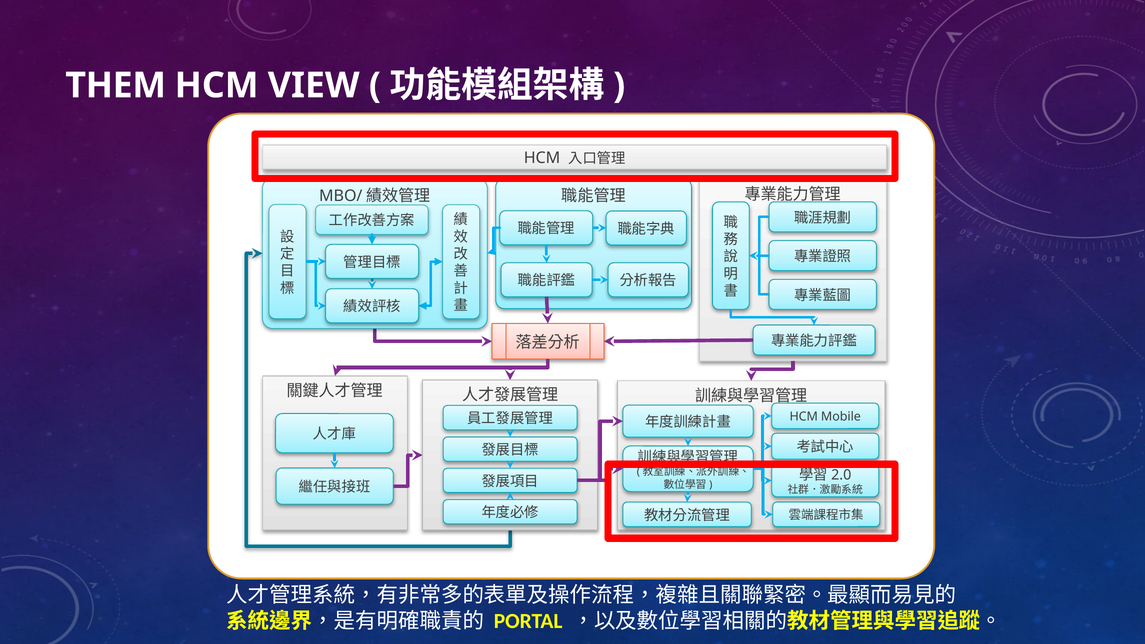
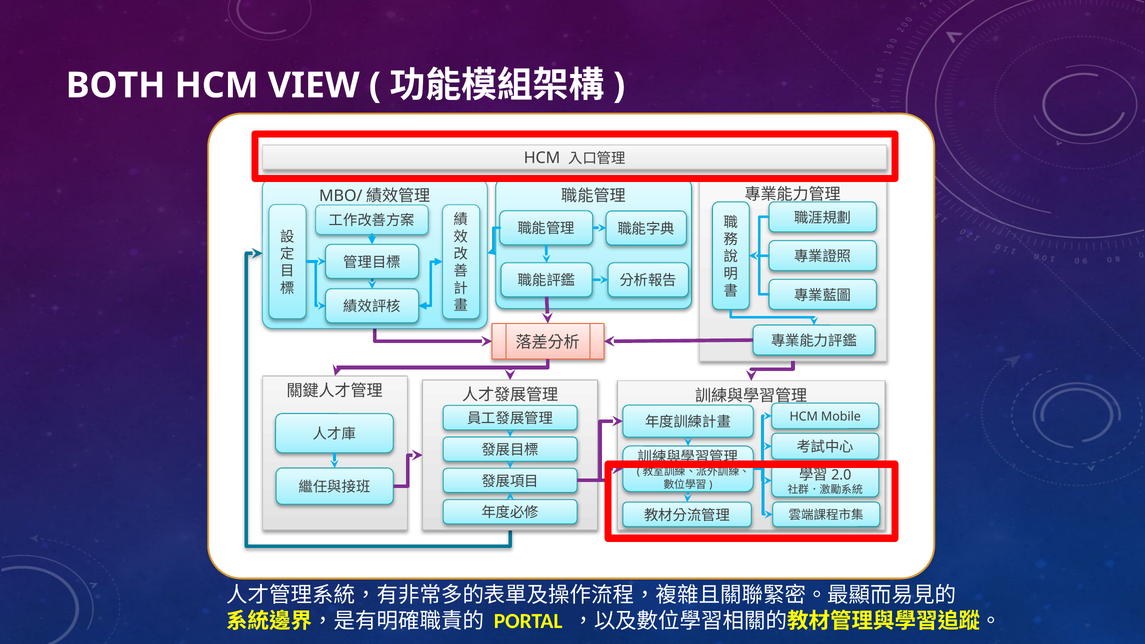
THEM: THEM -> BOTH (116, 85)
